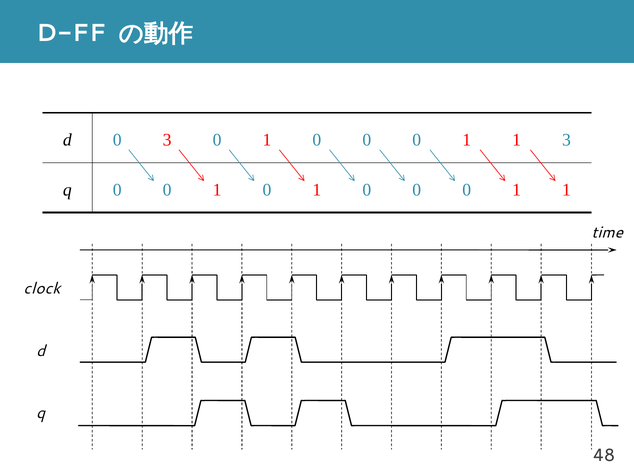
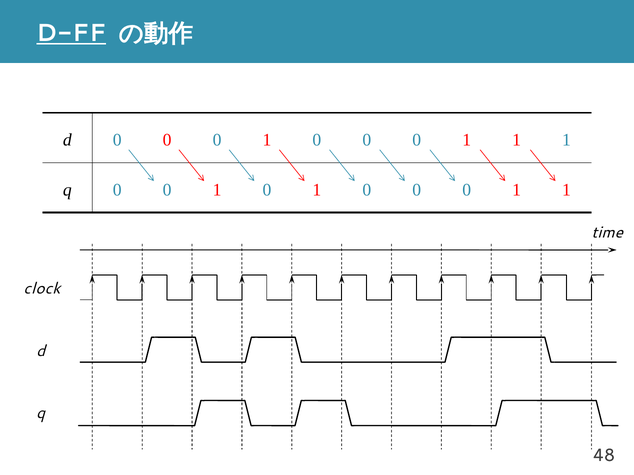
D-FF underline: none -> present (71, 33)
d 0 3: 3 -> 0 (167, 140)
1 1 3: 3 -> 1 (566, 140)
